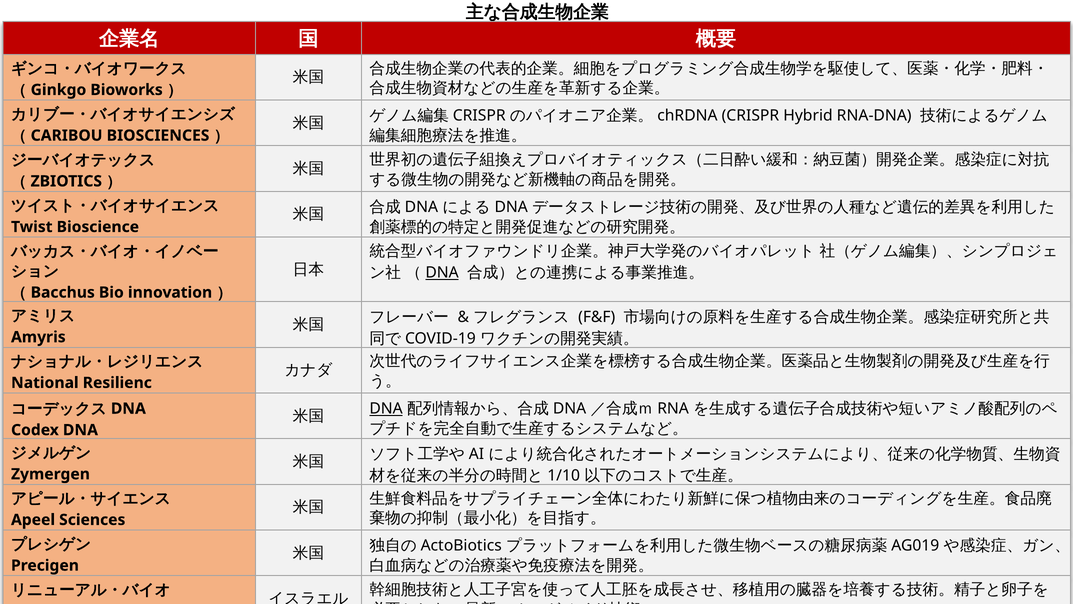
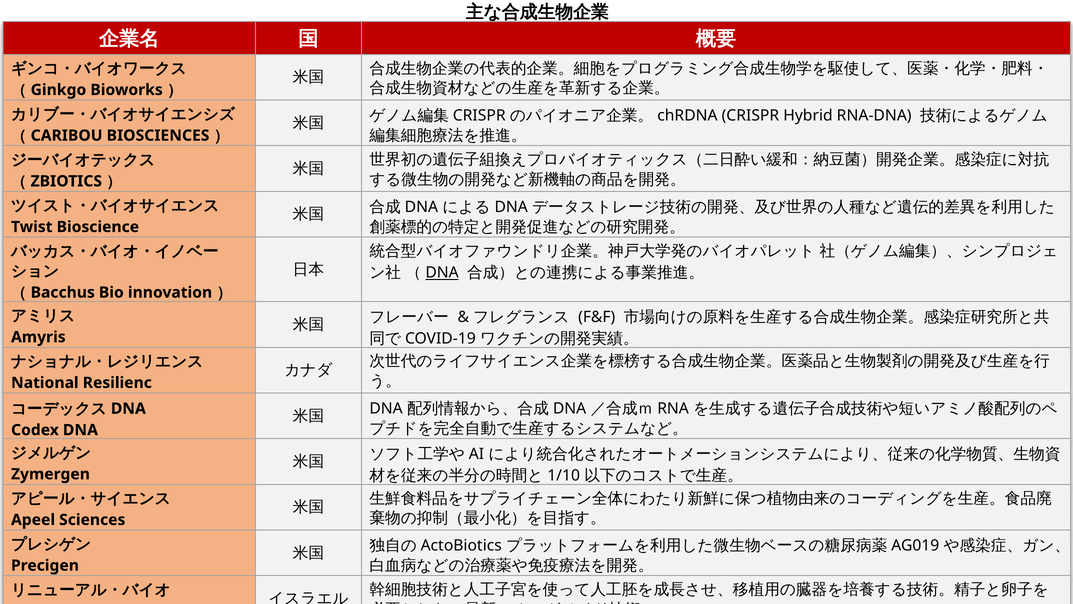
DNA underline: present -> none (386, 408)
